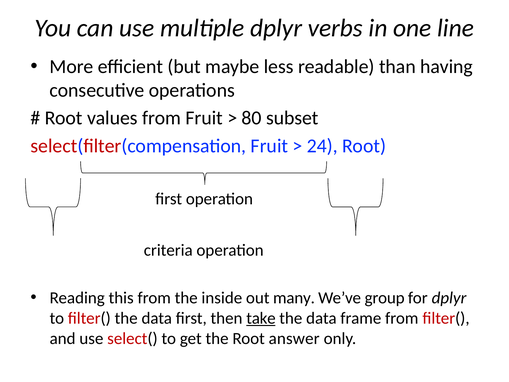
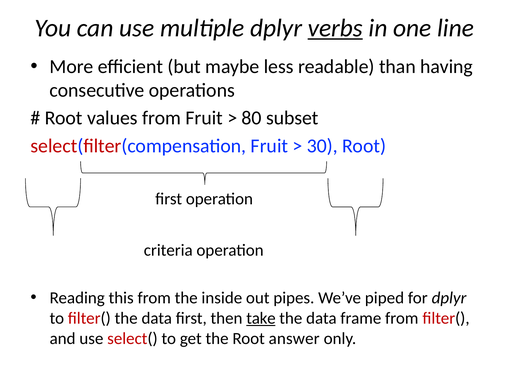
verbs underline: none -> present (335, 28)
24: 24 -> 30 (322, 146)
many: many -> pipes (294, 298)
group: group -> piped (384, 298)
